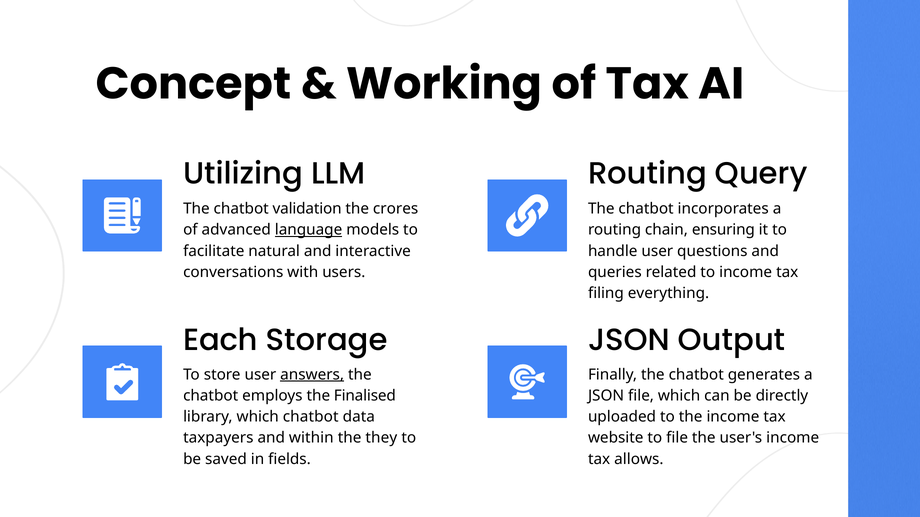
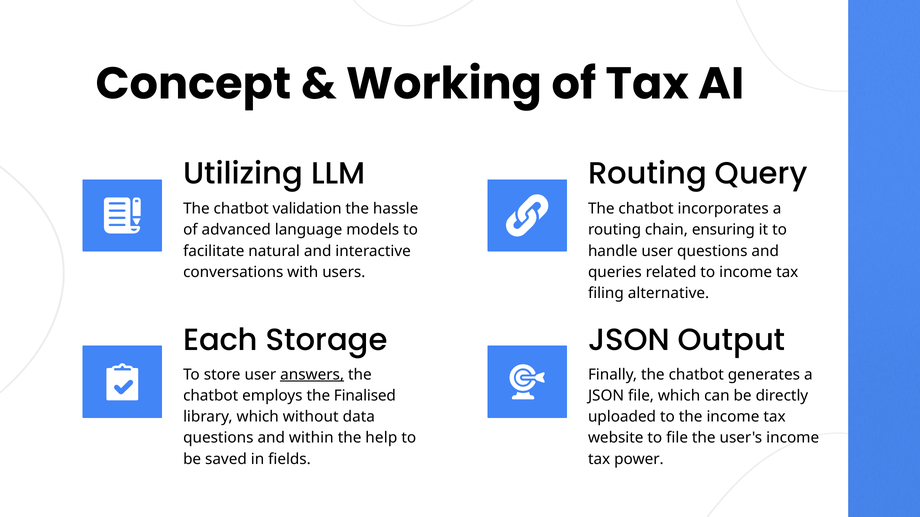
crores: crores -> hassle (396, 209)
language underline: present -> none (309, 230)
everything: everything -> alternative (669, 294)
which chatbot: chatbot -> without (311, 417)
taxpayers: taxpayers -> questions (218, 438)
they: they -> help (381, 438)
allows: allows -> power (639, 459)
